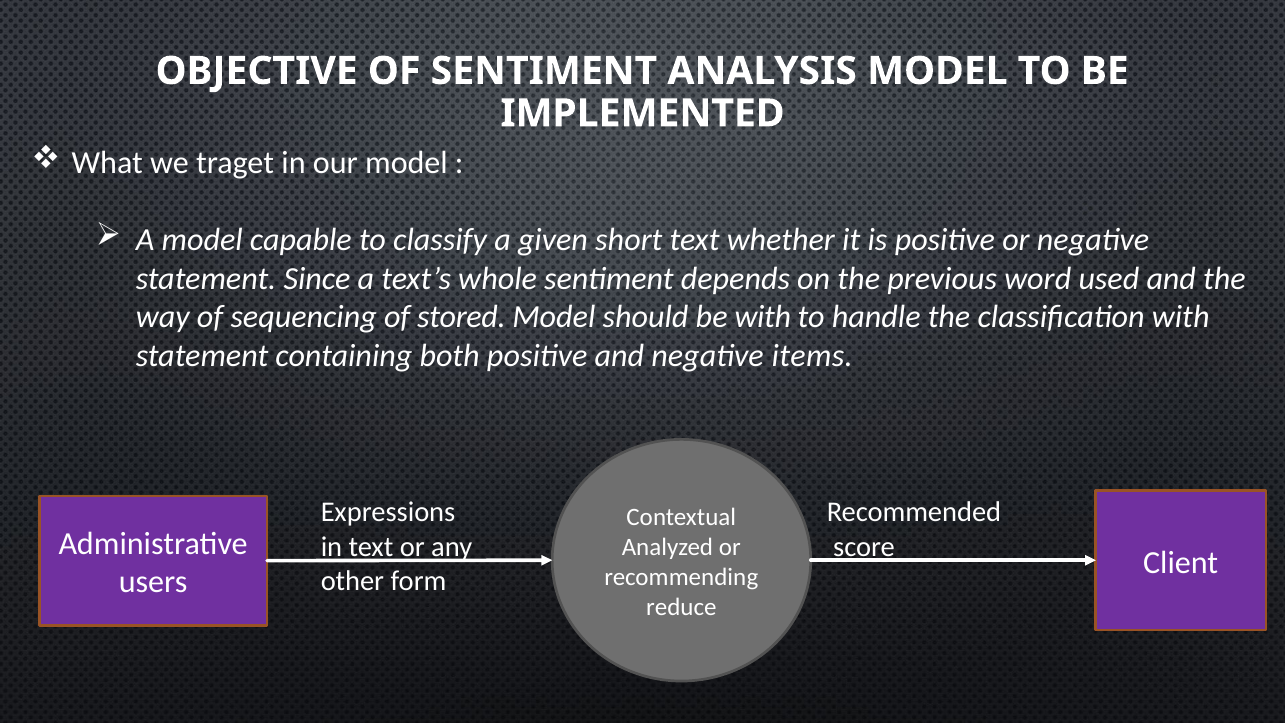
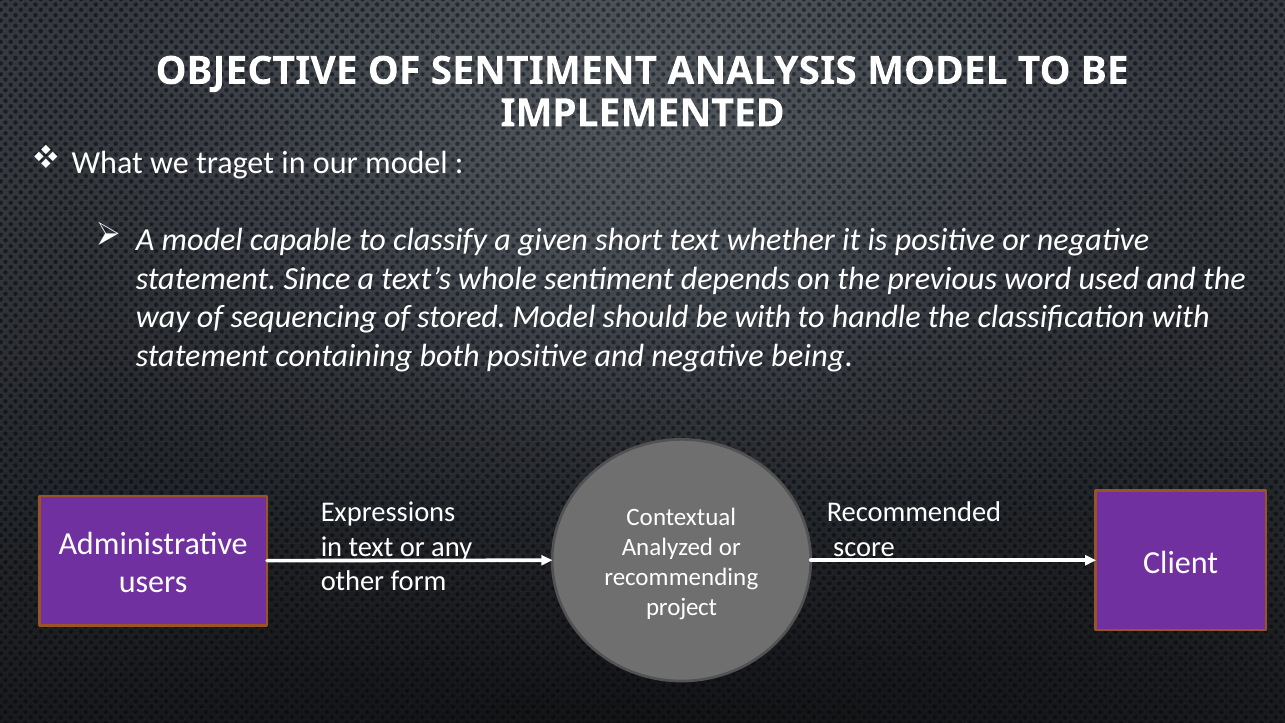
items: items -> being (812, 356)
reduce: reduce -> project (682, 607)
